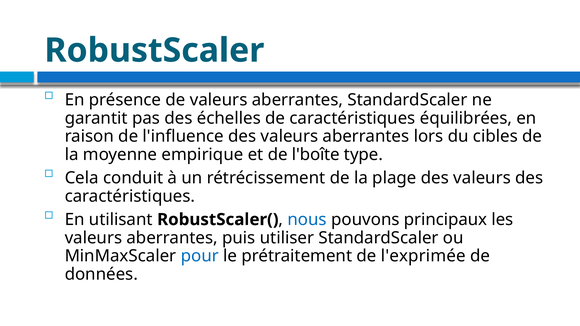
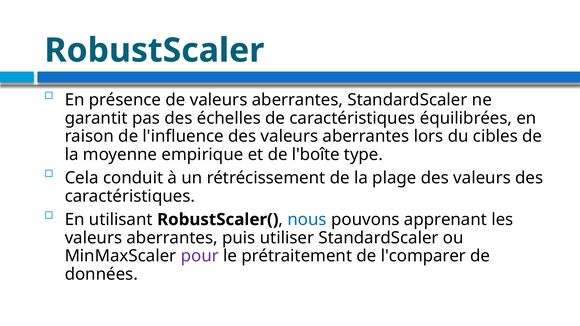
principaux: principaux -> apprenant (445, 220)
pour colour: blue -> purple (200, 256)
l'exprimée: l'exprimée -> l'comparer (423, 256)
